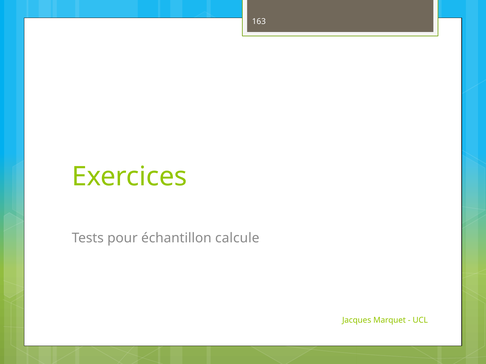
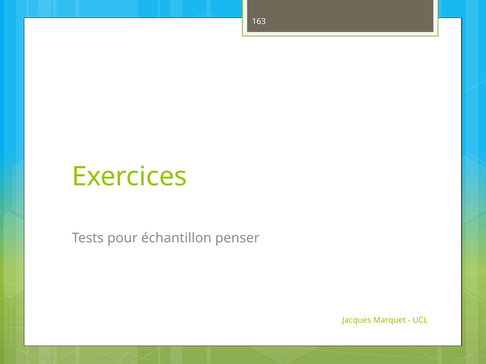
calcule: calcule -> penser (237, 238)
